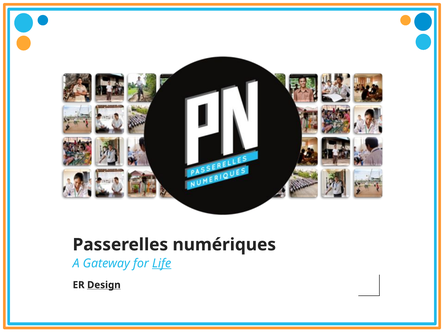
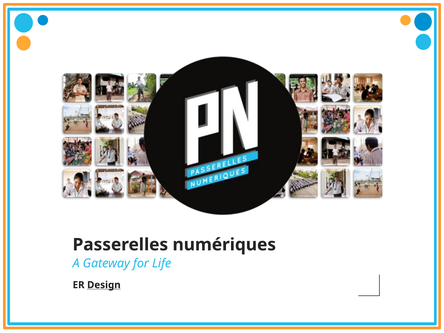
Life underline: present -> none (162, 263)
